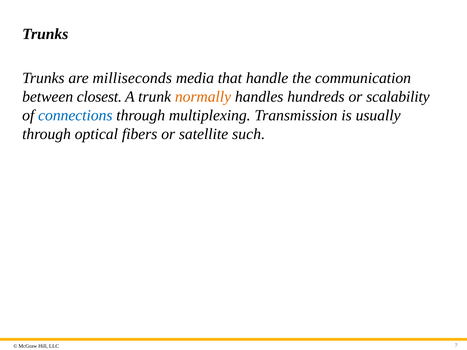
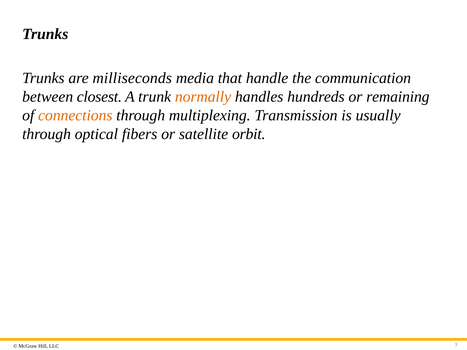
scalability: scalability -> remaining (398, 97)
connections colour: blue -> orange (75, 115)
such: such -> orbit (249, 134)
